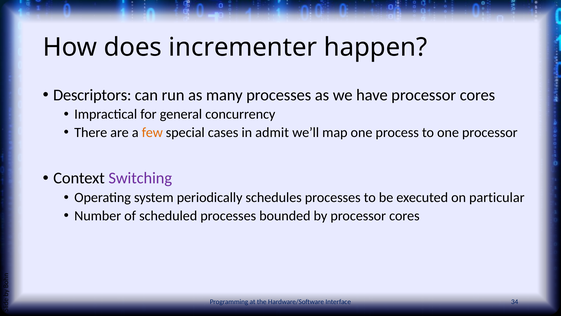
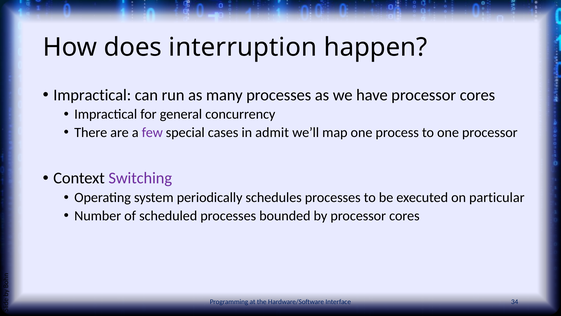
incrementer: incrementer -> interruption (243, 47)
Descriptors: Descriptors -> Impractical (92, 95)
few colour: orange -> purple (152, 132)
